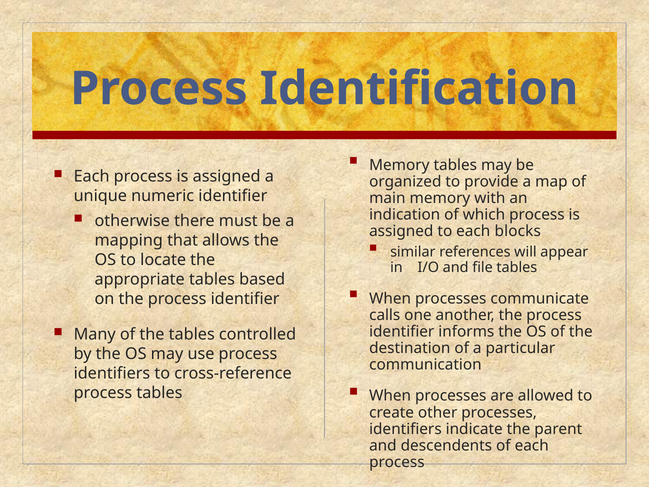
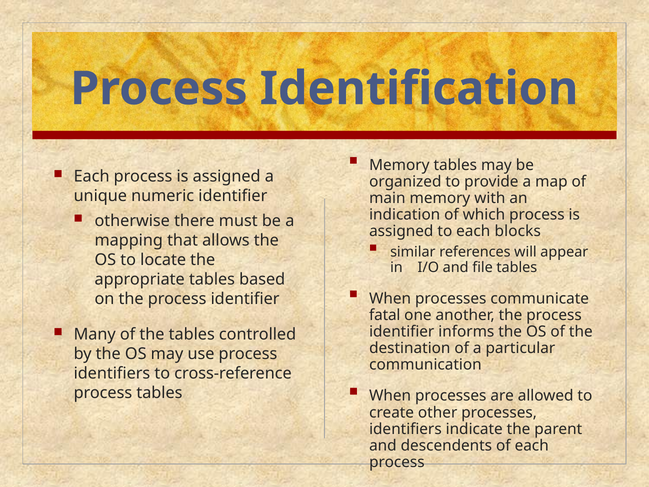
calls: calls -> fatal (385, 315)
